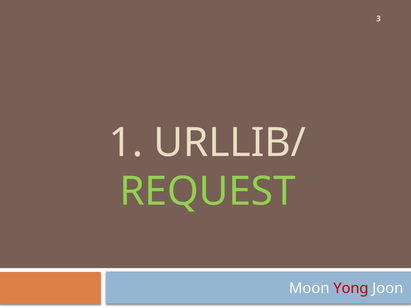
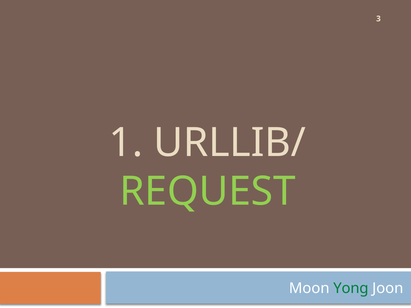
Yong colour: red -> green (351, 288)
